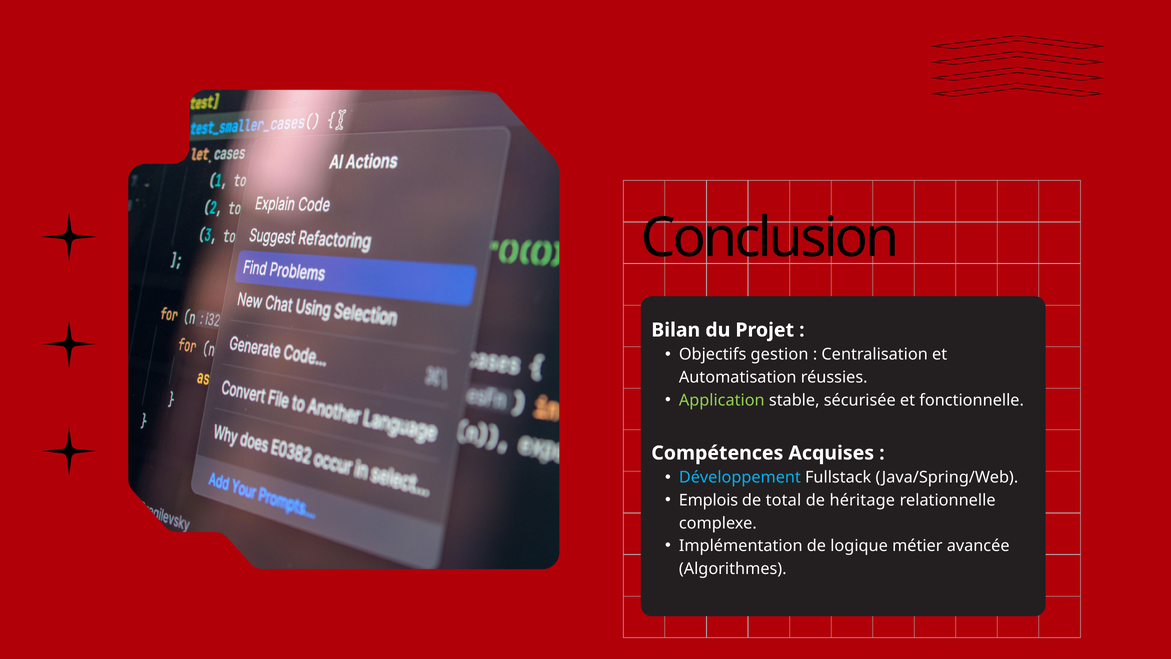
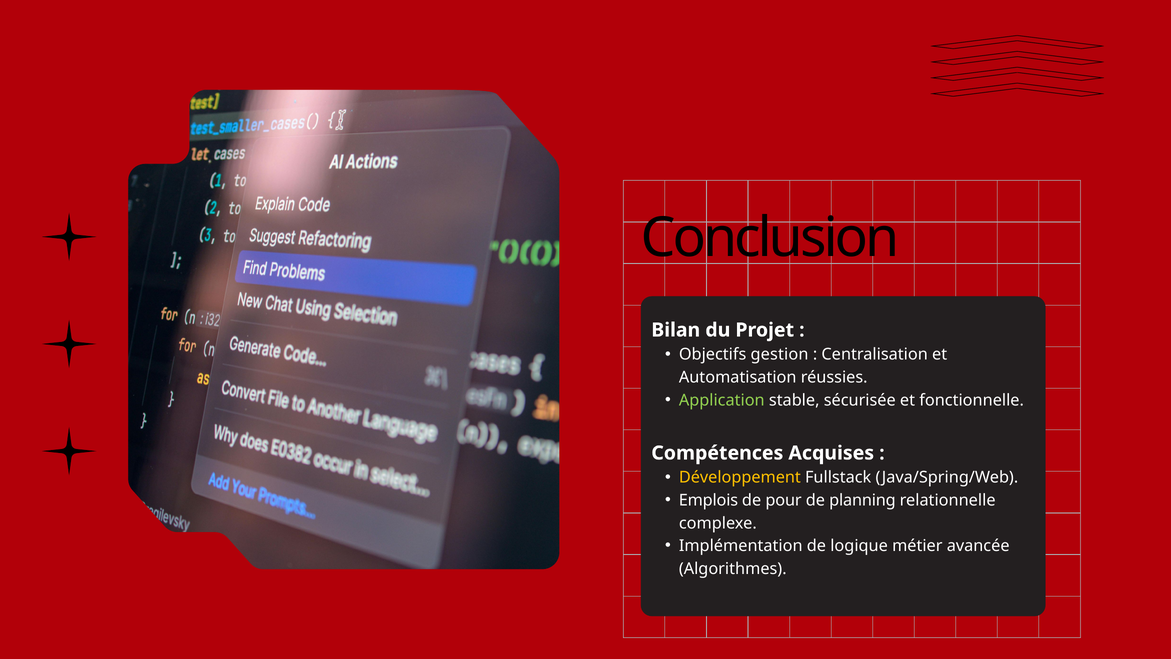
Développement colour: light blue -> yellow (740, 477)
total: total -> pour (784, 500)
héritage: héritage -> planning (862, 500)
